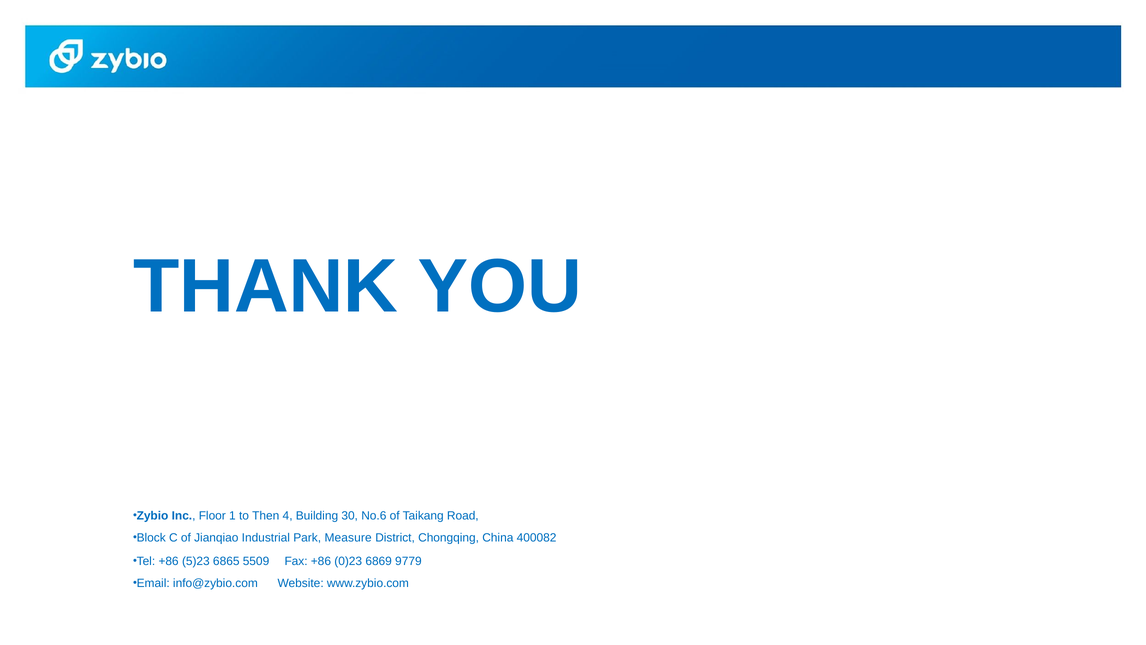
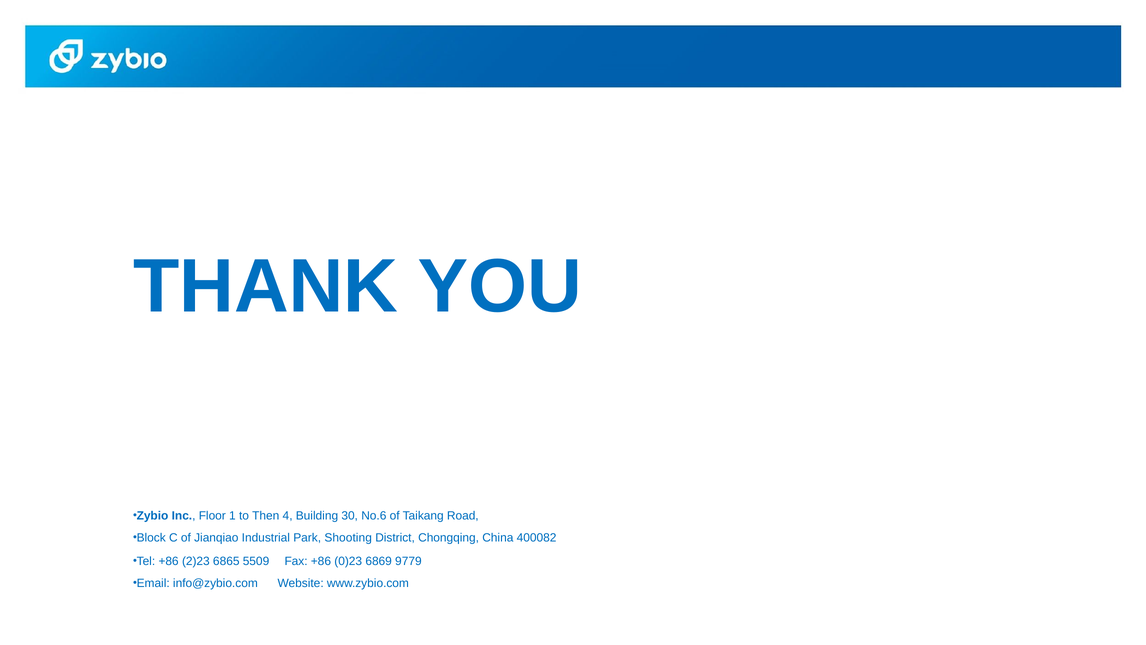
Measure: Measure -> Shooting (348, 537)
5)23: 5)23 -> 2)23 (196, 561)
